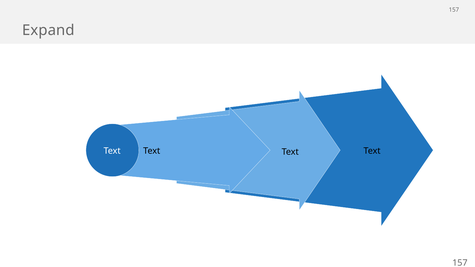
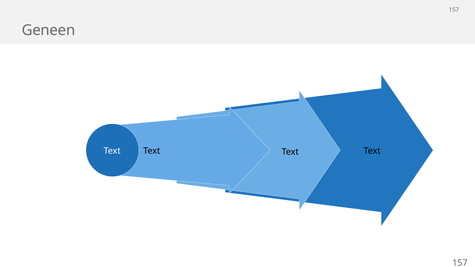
Expand: Expand -> Geneen (48, 30)
